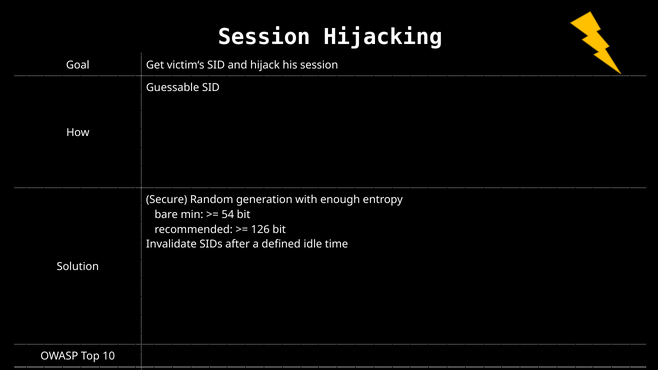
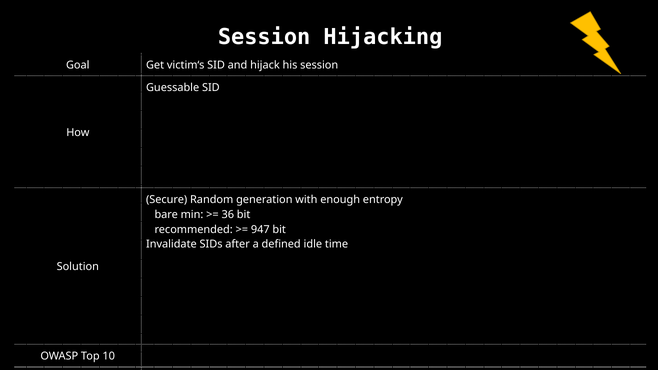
54: 54 -> 36 (228, 215)
126: 126 -> 947 (260, 230)
